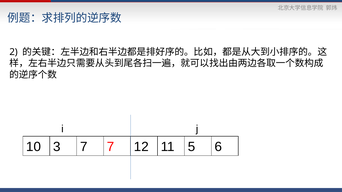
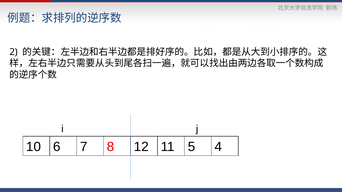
3: 3 -> 6 (57, 147)
7 7: 7 -> 8 (111, 147)
6: 6 -> 4 (218, 147)
